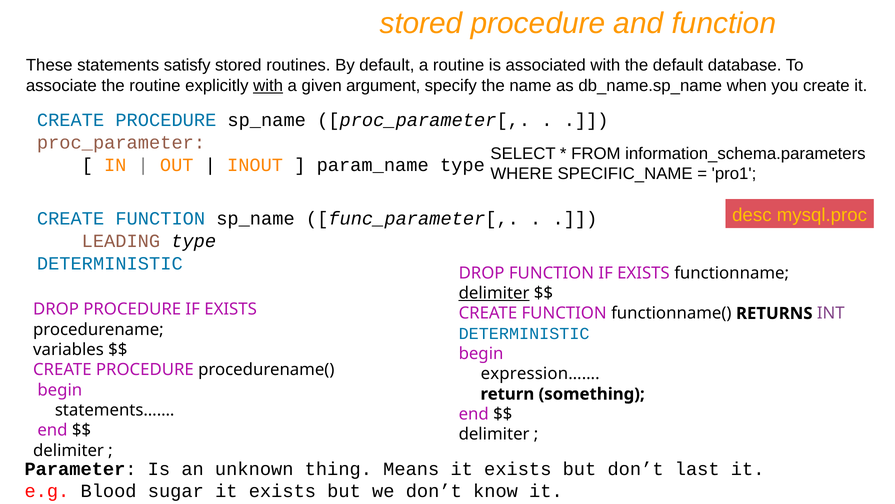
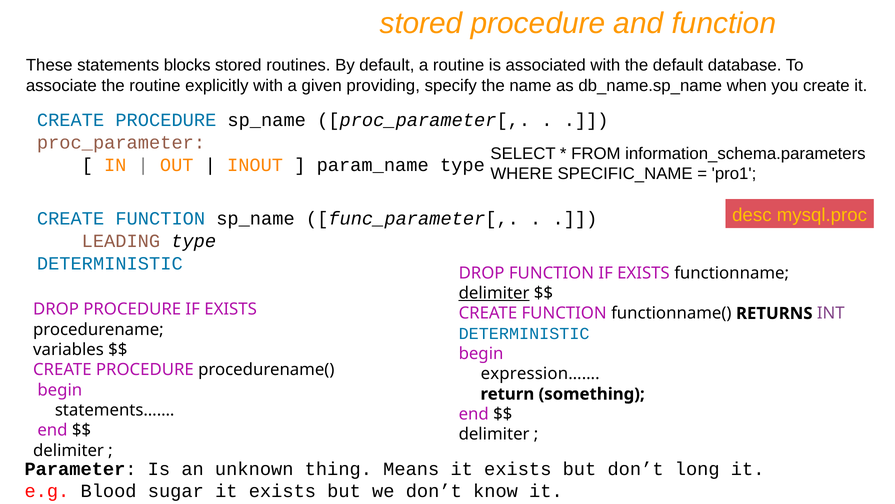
satisfy: satisfy -> blocks (187, 65)
with underline: present -> none (268, 86)
argument: argument -> providing (383, 86)
last: last -> long (697, 468)
